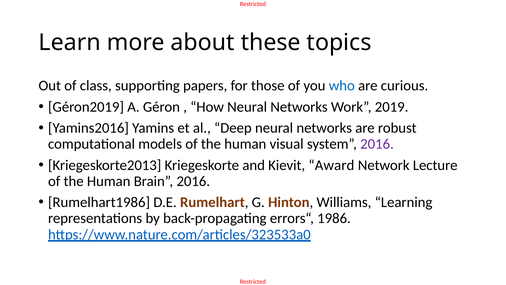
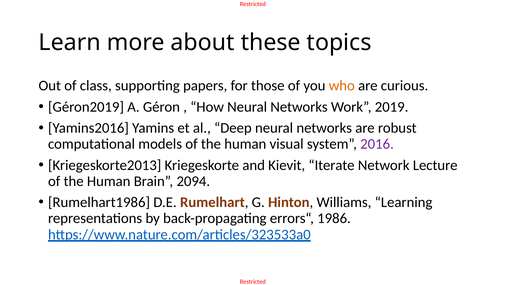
who colour: blue -> orange (342, 86)
Award: Award -> Iterate (332, 165)
Brain 2016: 2016 -> 2094 (193, 181)
